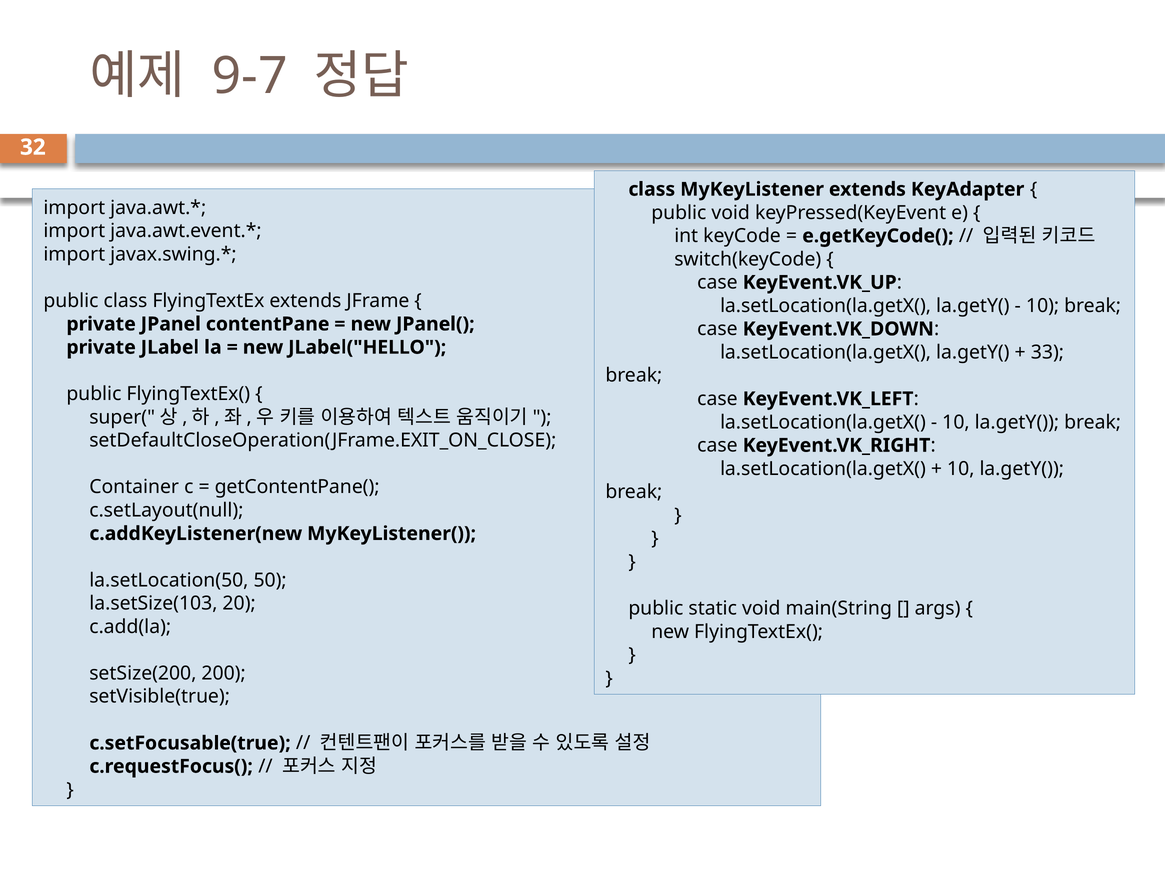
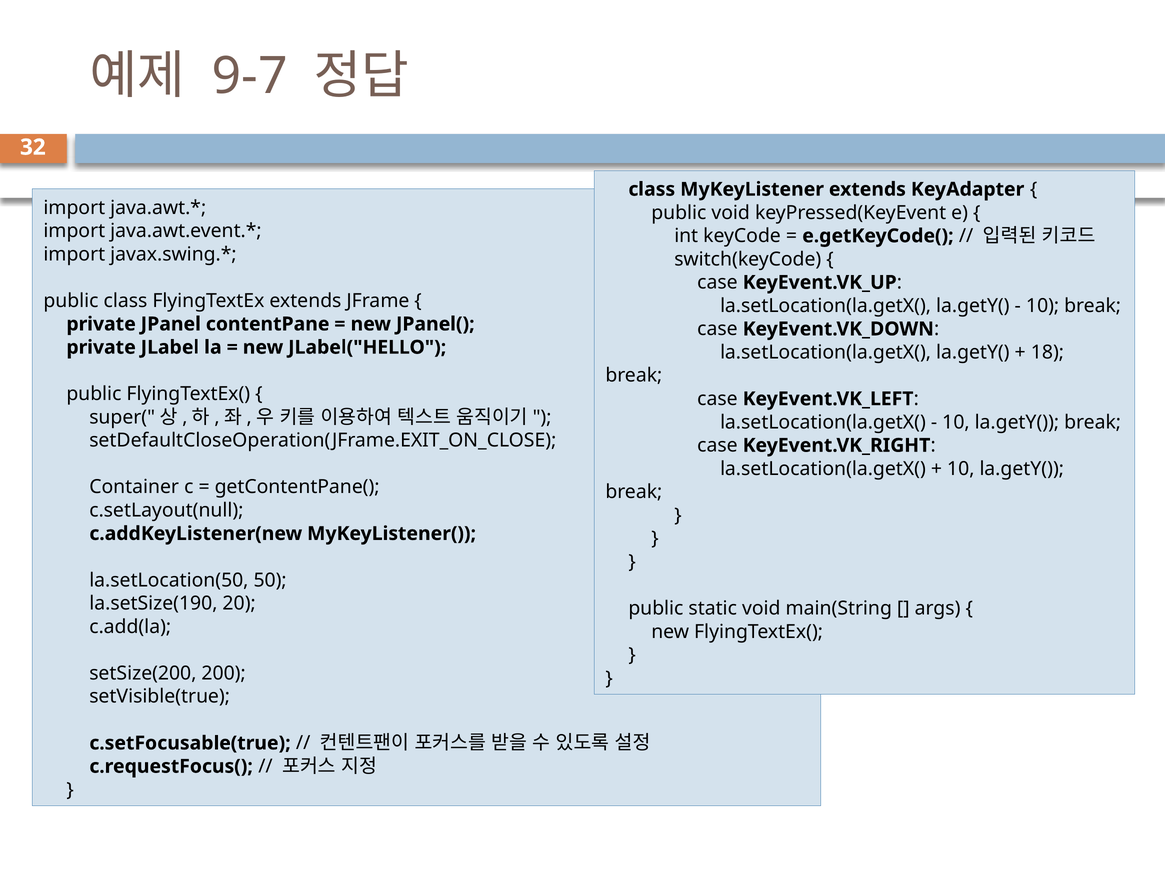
33: 33 -> 18 (1047, 353)
la.setSize(103: la.setSize(103 -> la.setSize(190 (153, 604)
